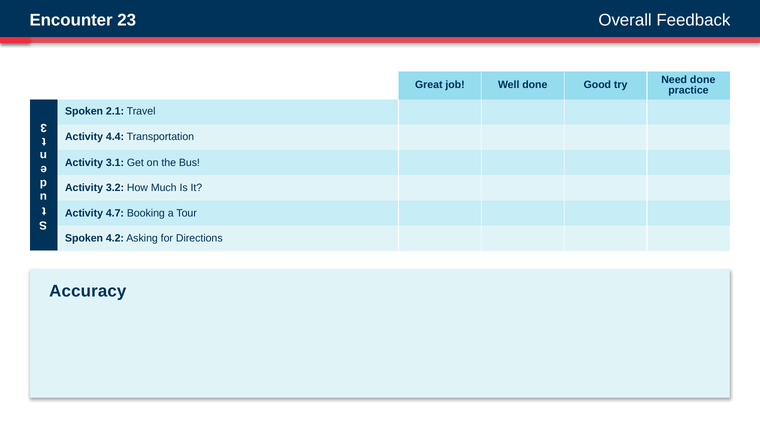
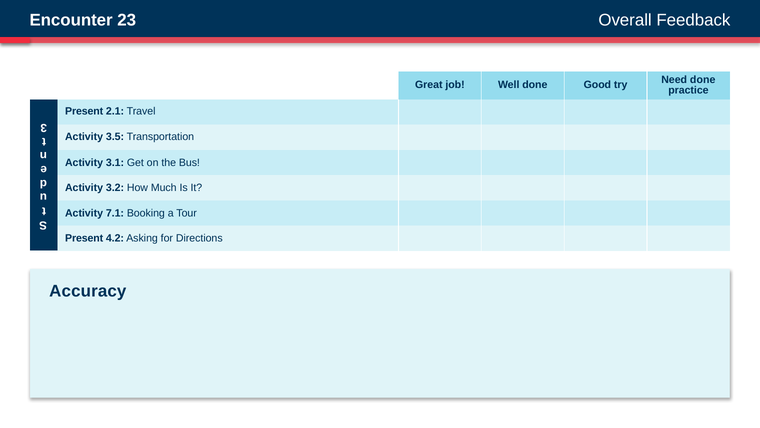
Spoken: Spoken -> Present (84, 111)
4.4: 4.4 -> 3.5 (115, 137)
4.7: 4.7 -> 7.1 (115, 213)
Spoken: Spoken -> Present (84, 238)
